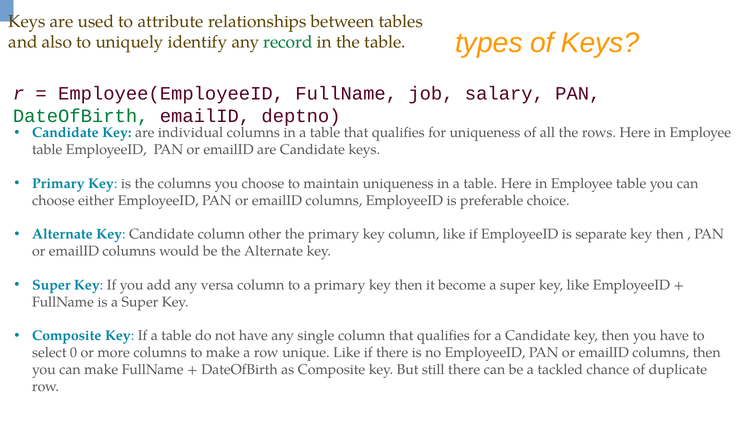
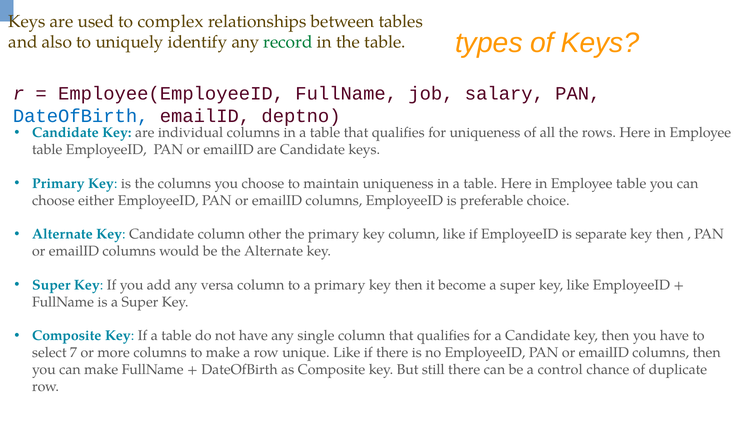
attribute: attribute -> complex (171, 22)
DateOfBirth colour: green -> blue (81, 116)
0: 0 -> 7 (74, 353)
tackled: tackled -> control (560, 370)
